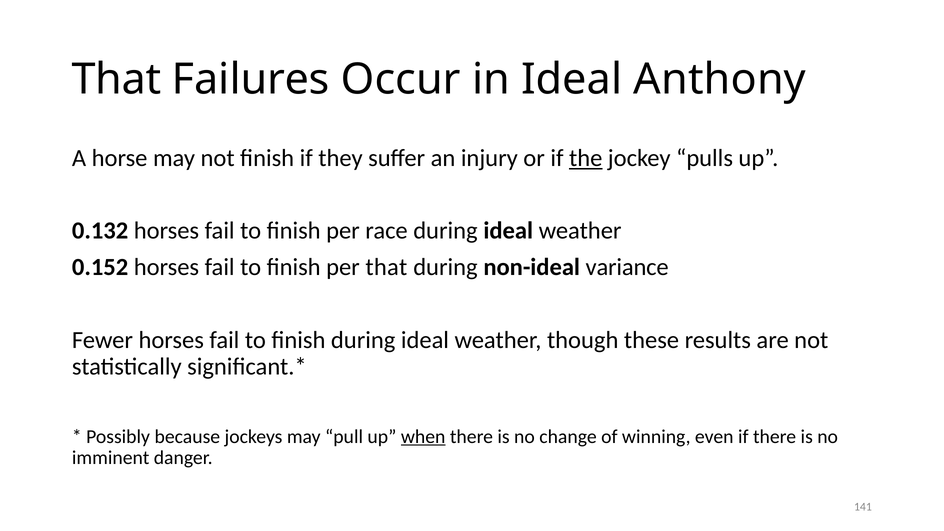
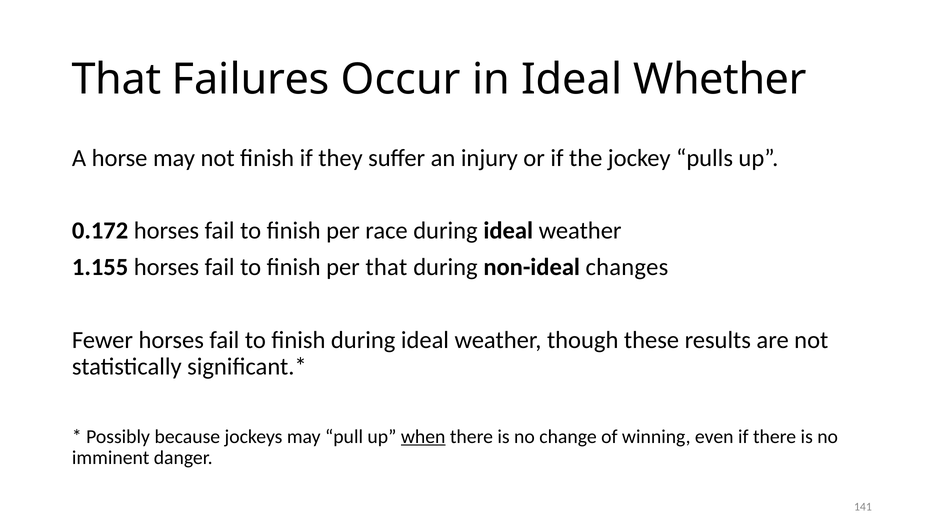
Anthony: Anthony -> Whether (720, 79)
the underline: present -> none (586, 158)
0.132: 0.132 -> 0.172 (100, 231)
0.152: 0.152 -> 1.155 (100, 267)
variance: variance -> changes (627, 267)
